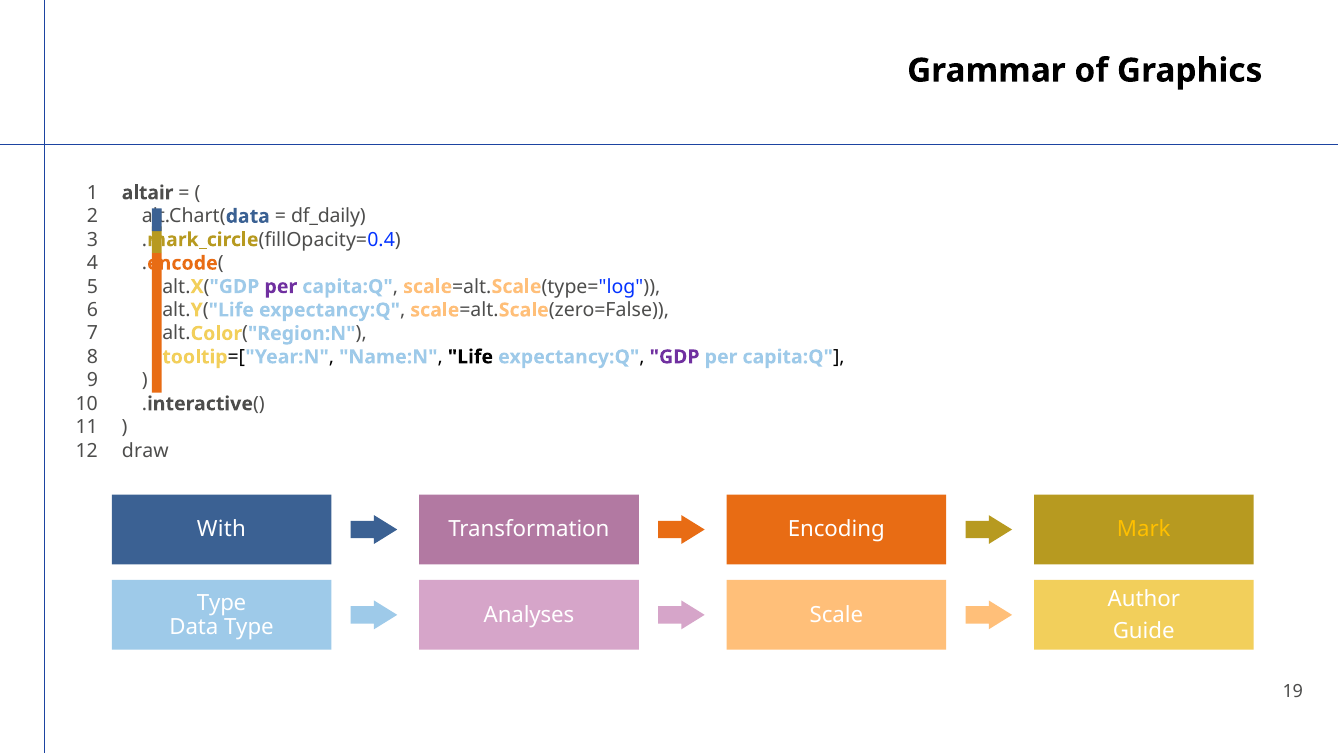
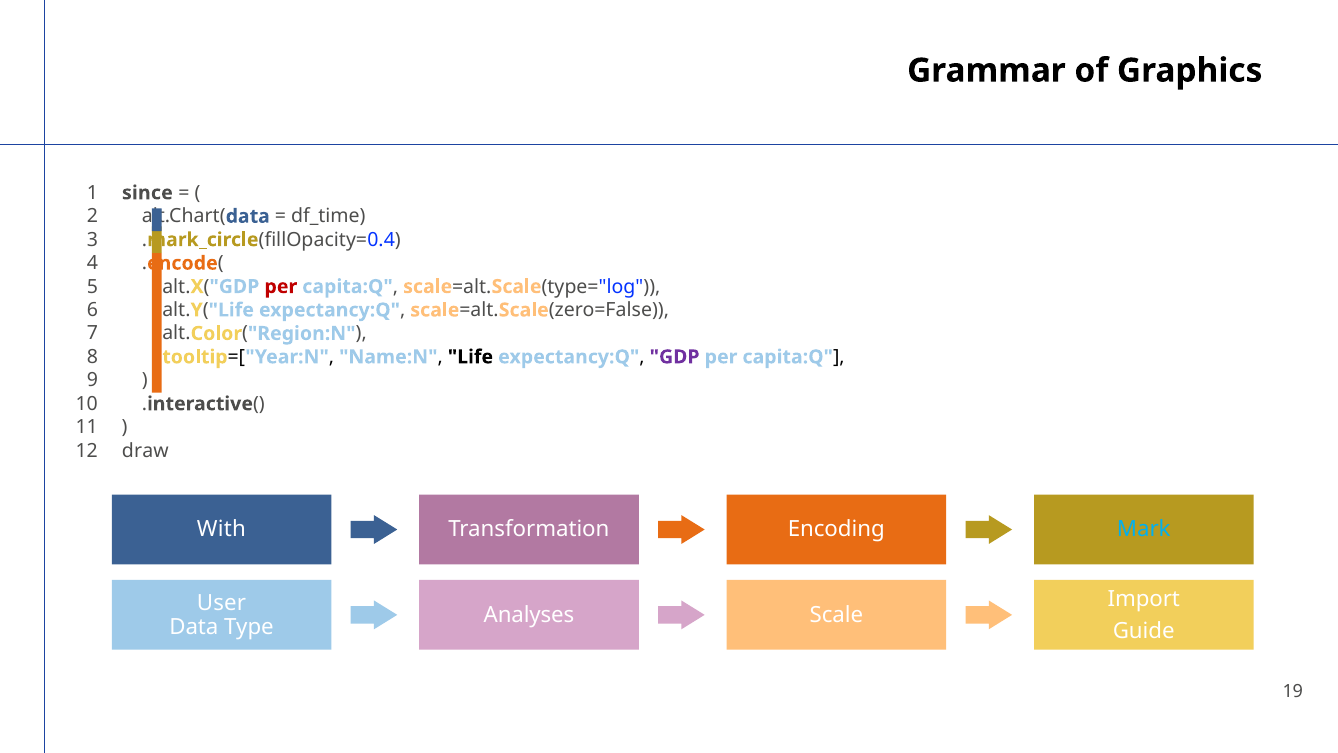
altair: altair -> since (147, 193)
df_daily: df_daily -> df_time (328, 216)
per colour: purple -> red (281, 286)
Mark colour: yellow -> light blue (1144, 529)
Author: Author -> Import (1144, 598)
Type: Type -> User (221, 602)
